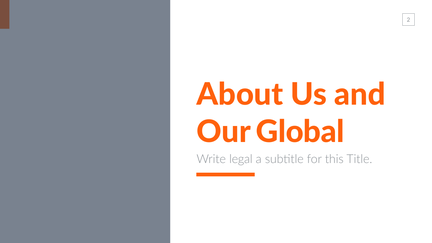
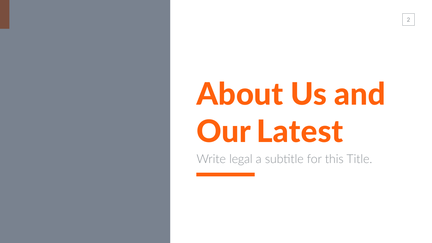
Global: Global -> Latest (300, 132)
